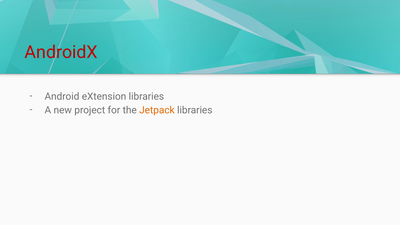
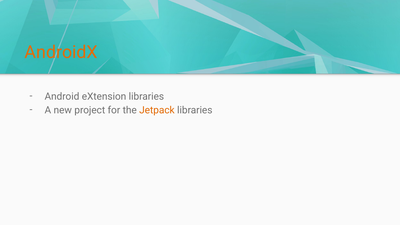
AndroidX colour: red -> orange (61, 52)
